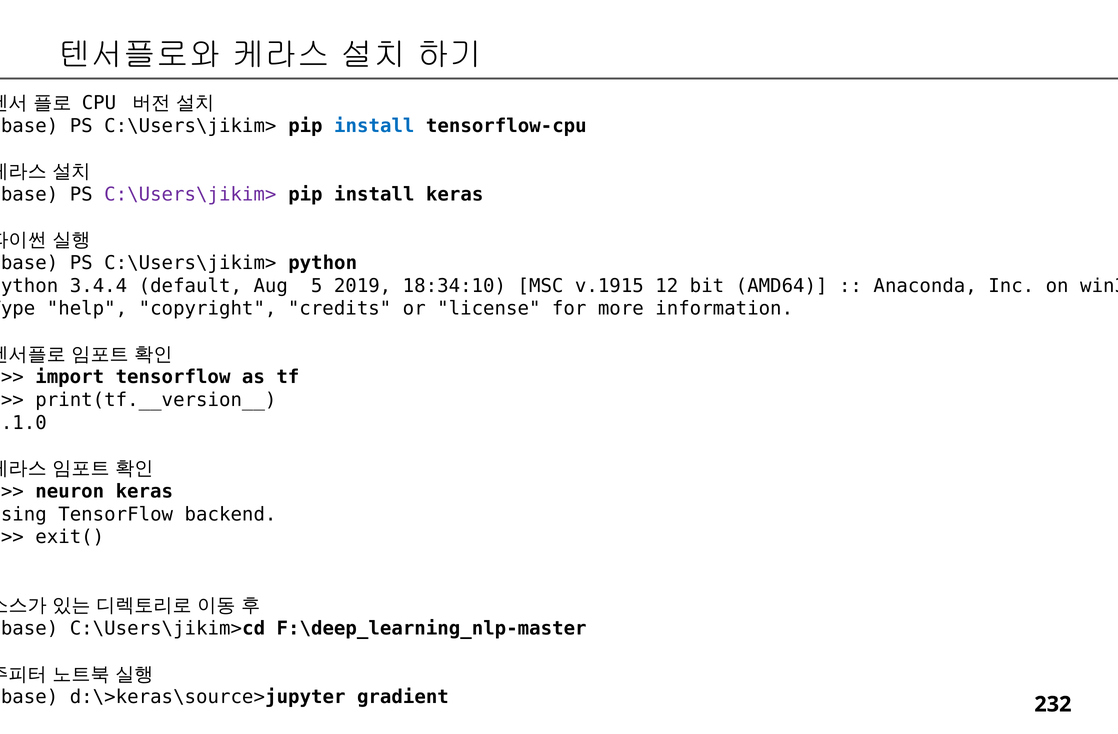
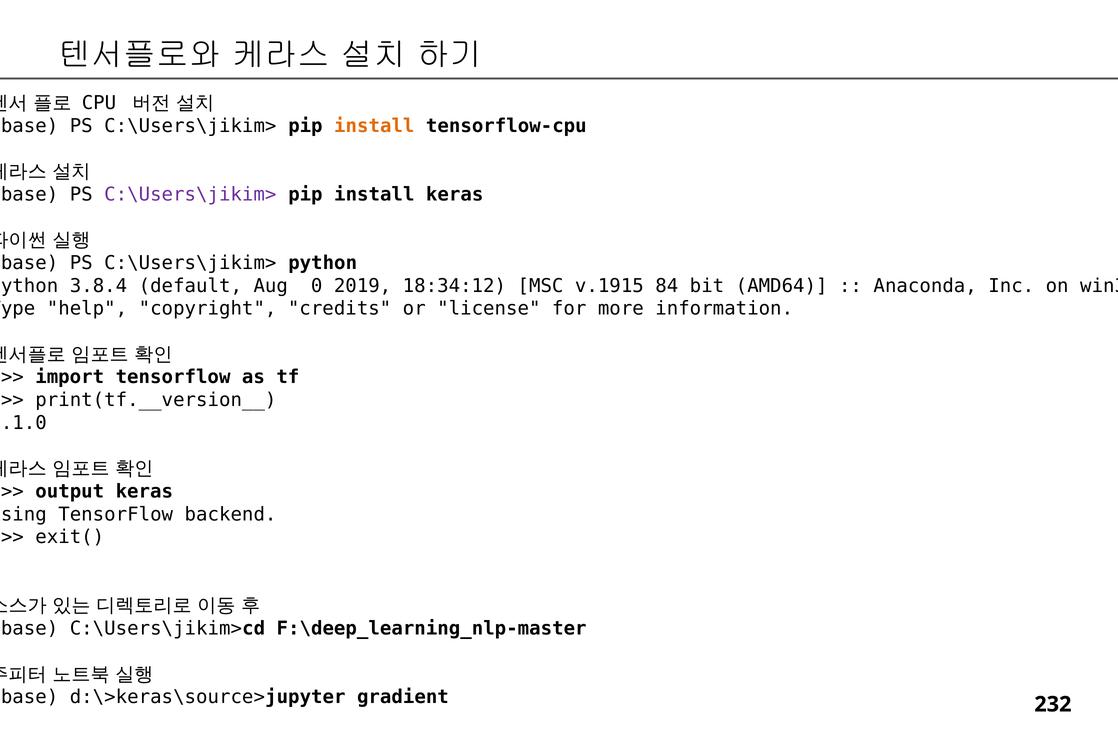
install colour: blue -> orange (374, 126)
3.4.4: 3.4.4 -> 3.8.4 (98, 286)
5: 5 -> 0 (317, 286)
18:34:10: 18:34:10 -> 18:34:12 (454, 286)
12: 12 -> 84 (667, 286)
neuron: neuron -> output (70, 492)
